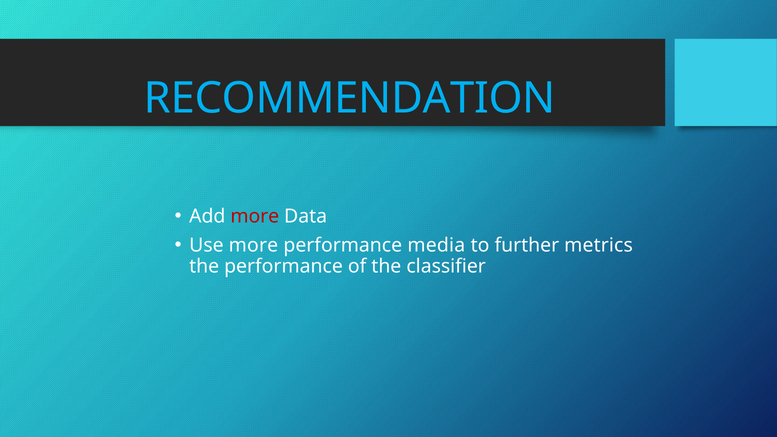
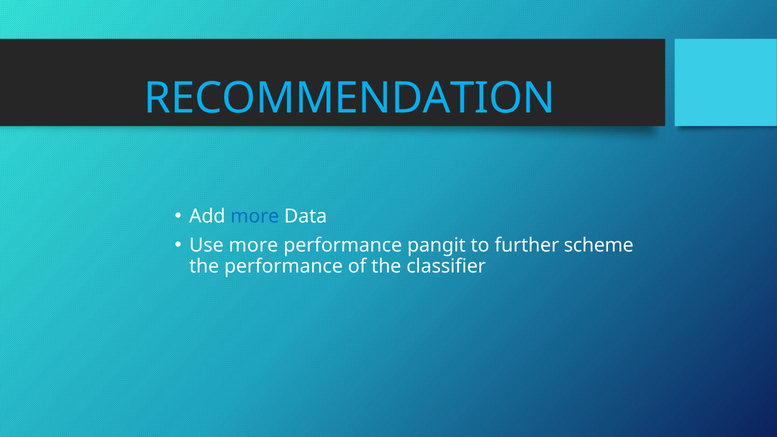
more colour: red -> blue (255, 216)
media: media -> pangit (436, 245)
metrics: metrics -> scheme (599, 245)
